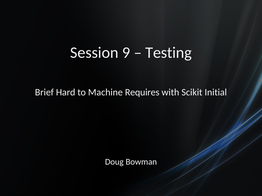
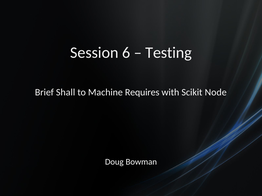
9: 9 -> 6 (126, 53)
Hard: Hard -> Shall (66, 93)
Initial: Initial -> Node (216, 93)
